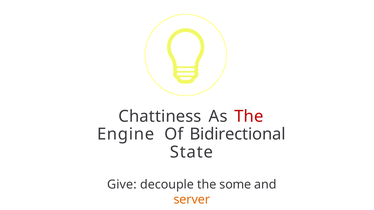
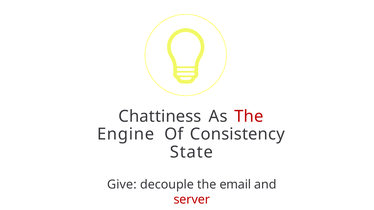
Bidirectional: Bidirectional -> Consistency (237, 134)
some: some -> email (235, 185)
server colour: orange -> red (192, 200)
